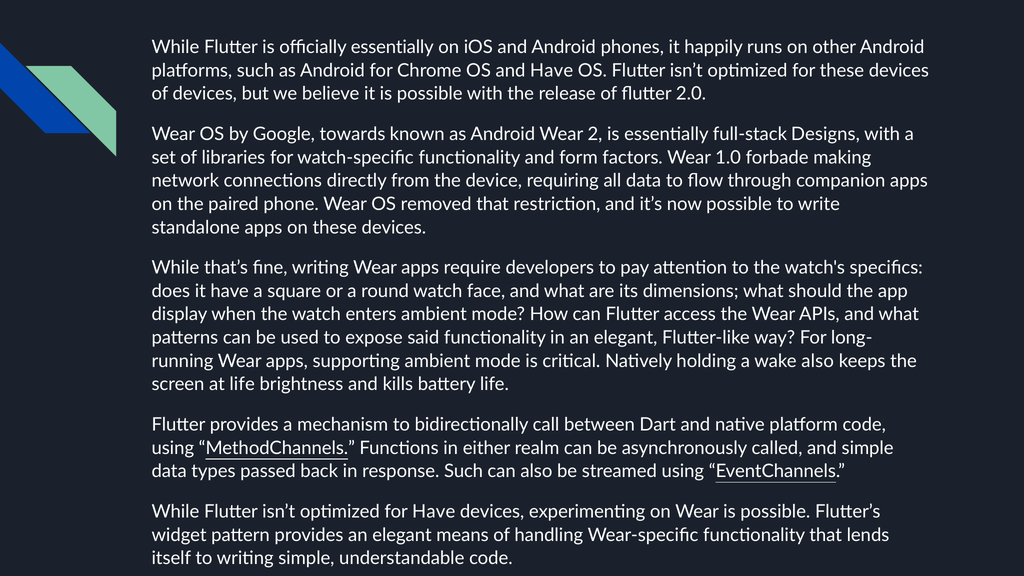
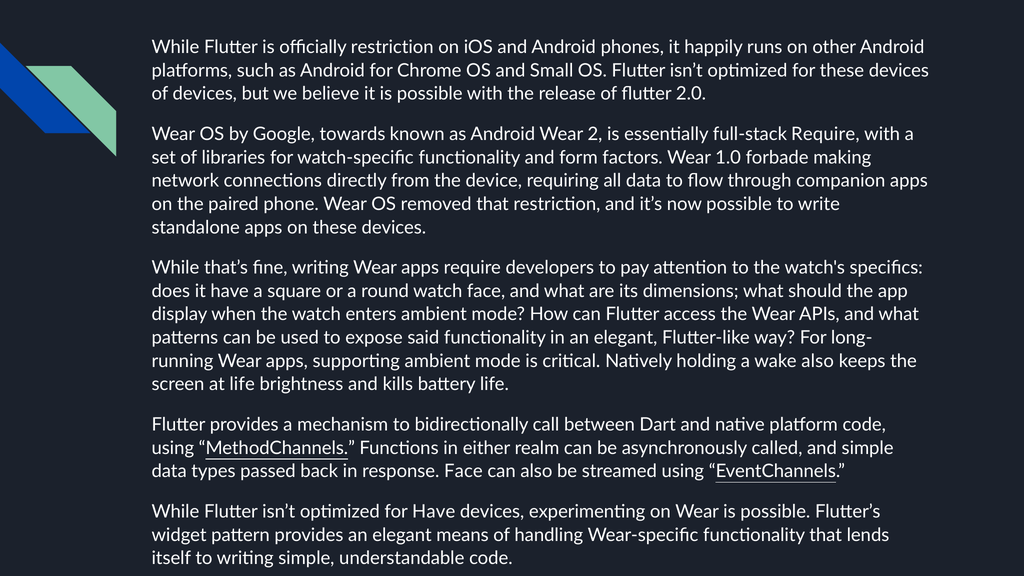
officially essentially: essentially -> restriction (392, 47)
and Have: Have -> Small (552, 71)
full-stack Designs: Designs -> Require (825, 134)
response Such: Such -> Face (463, 471)
